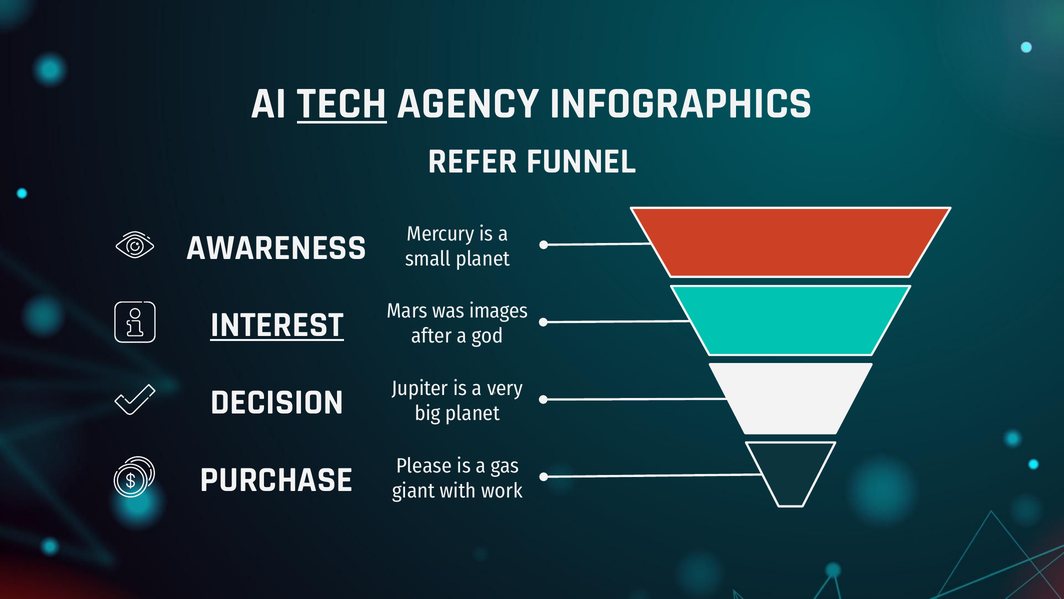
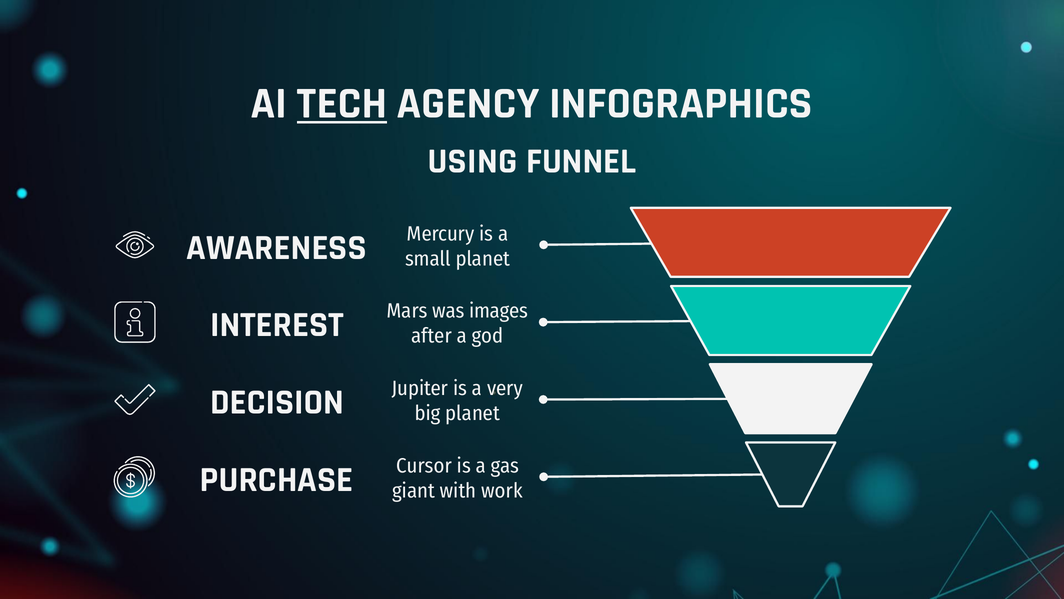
REFER: REFER -> USING (473, 161)
INTEREST underline: present -> none (277, 324)
Please: Please -> Cursor (424, 465)
